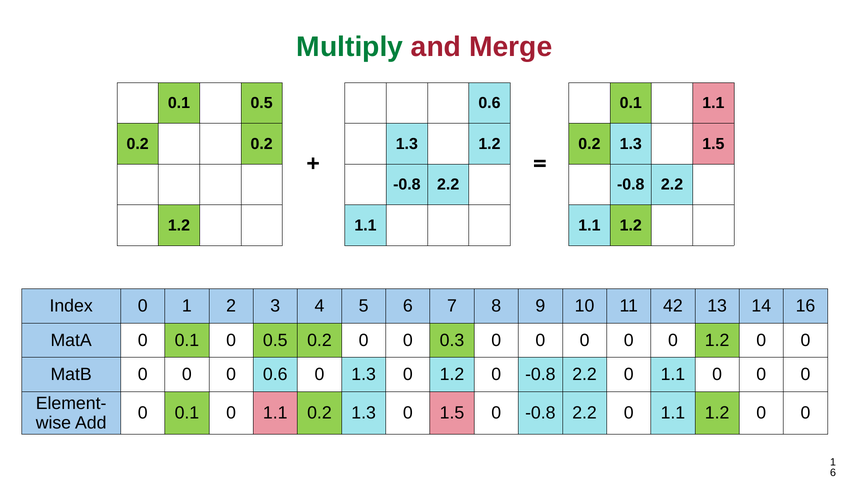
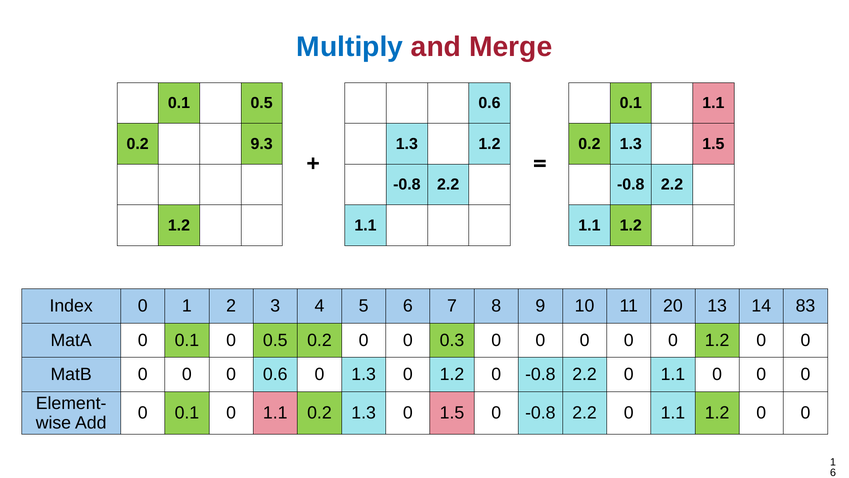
Multiply colour: green -> blue (350, 47)
0.2 0.2: 0.2 -> 9.3 (262, 144)
42: 42 -> 20 (673, 306)
16: 16 -> 83 (805, 306)
